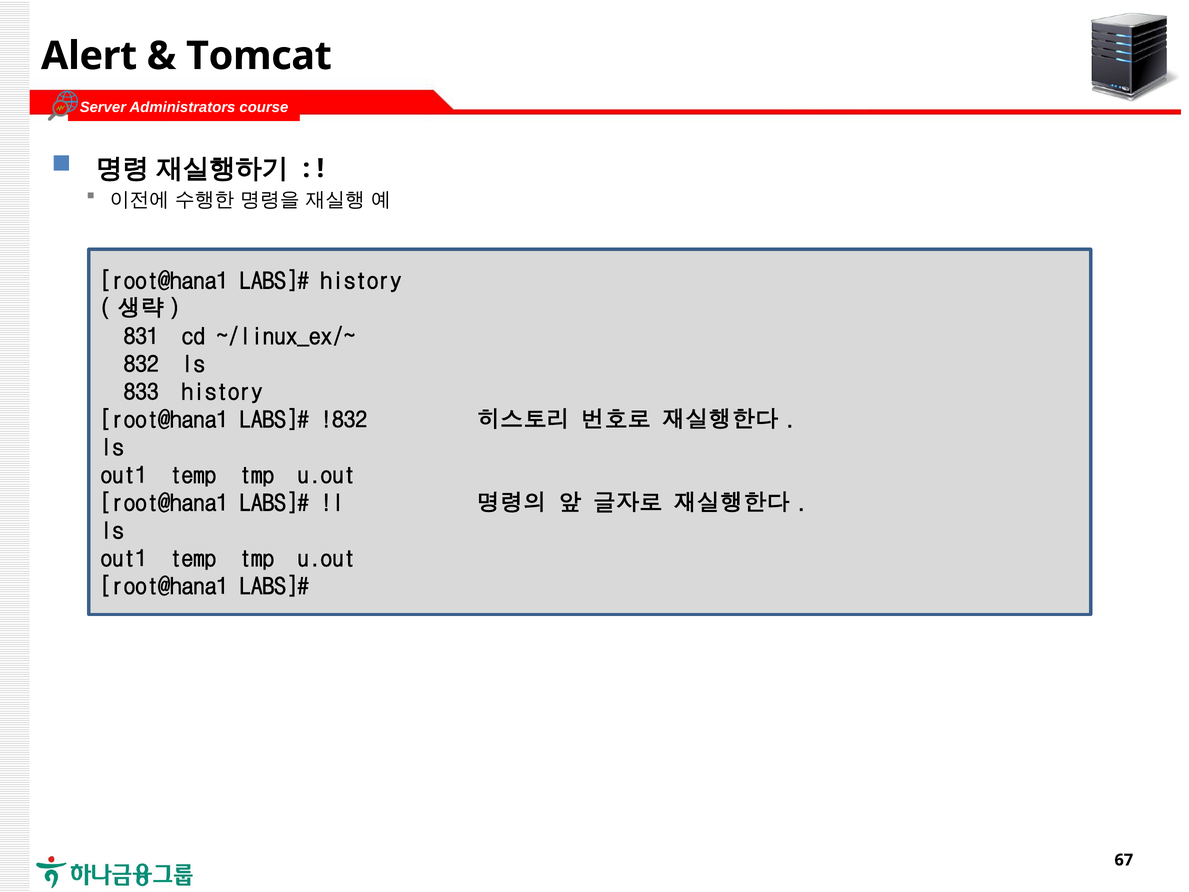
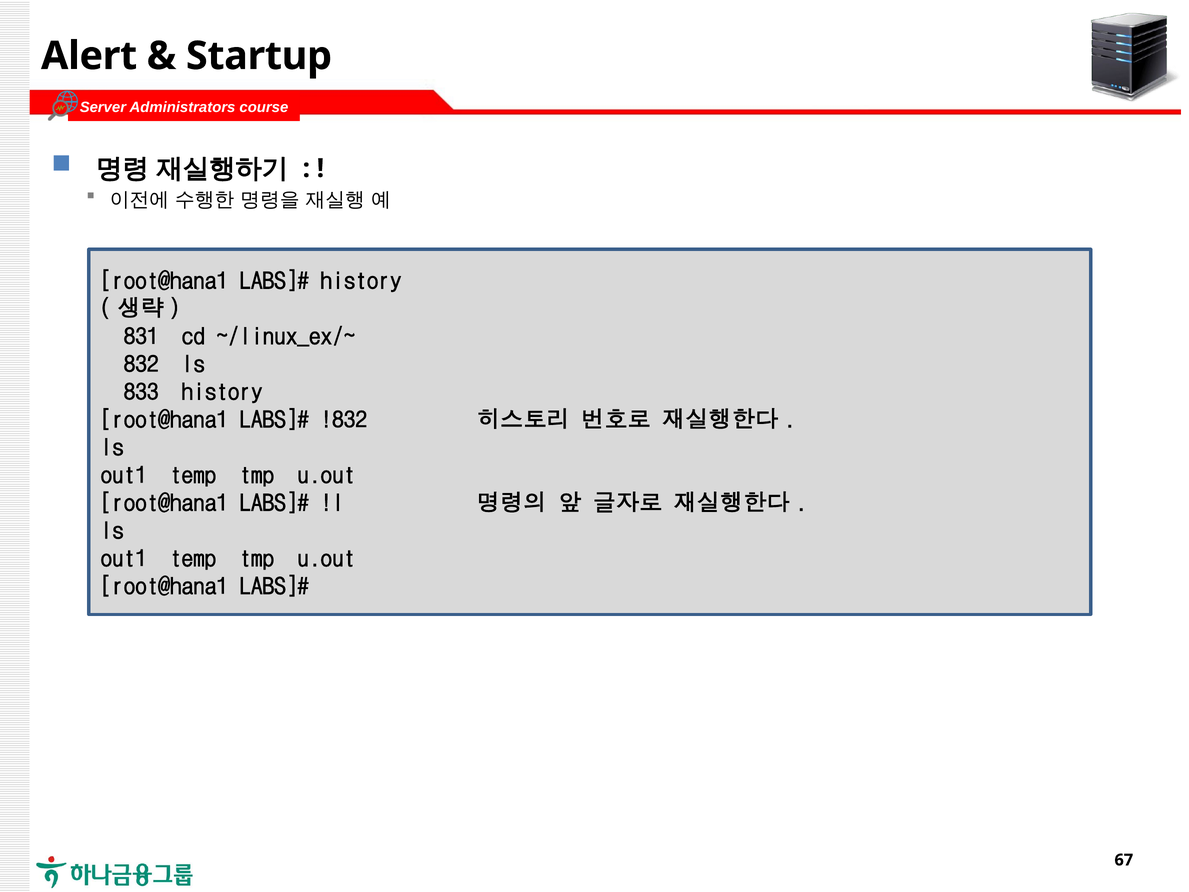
Tomcat: Tomcat -> Startup (259, 56)
